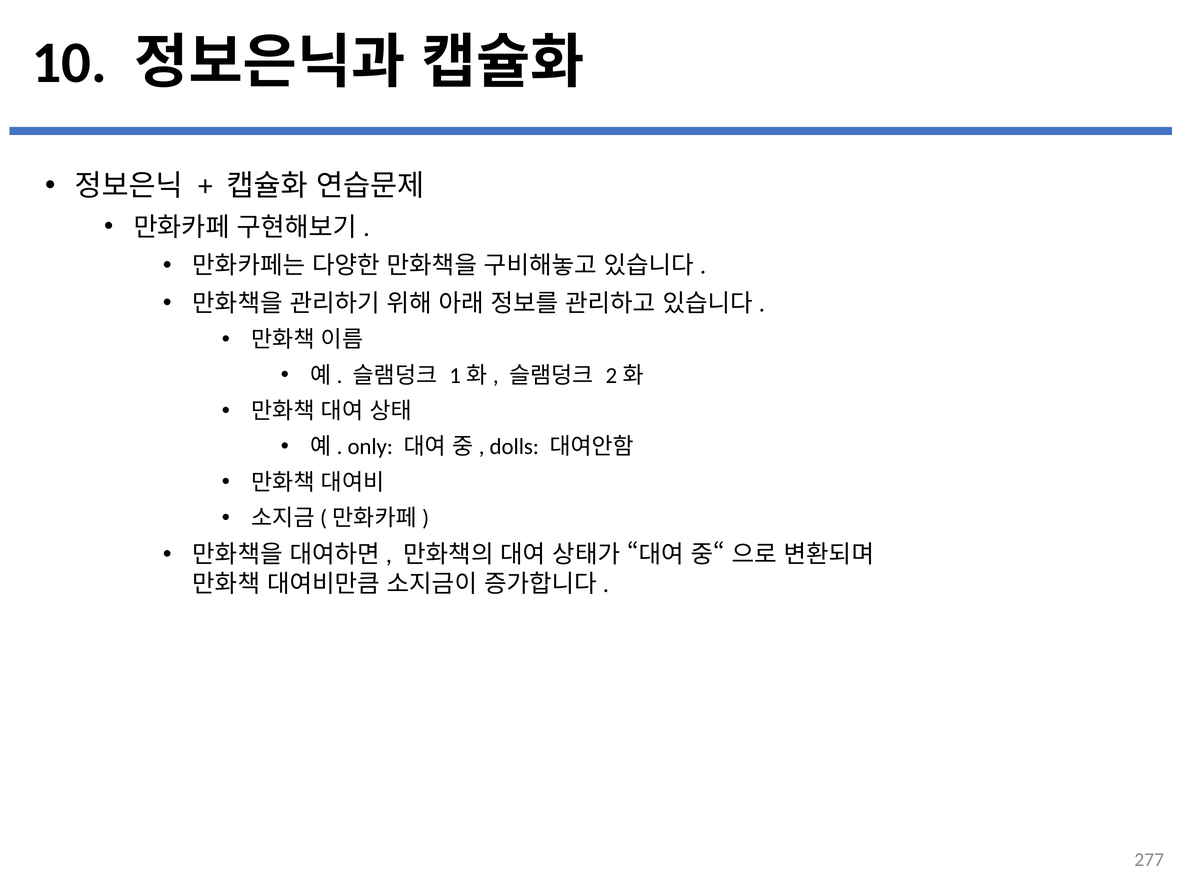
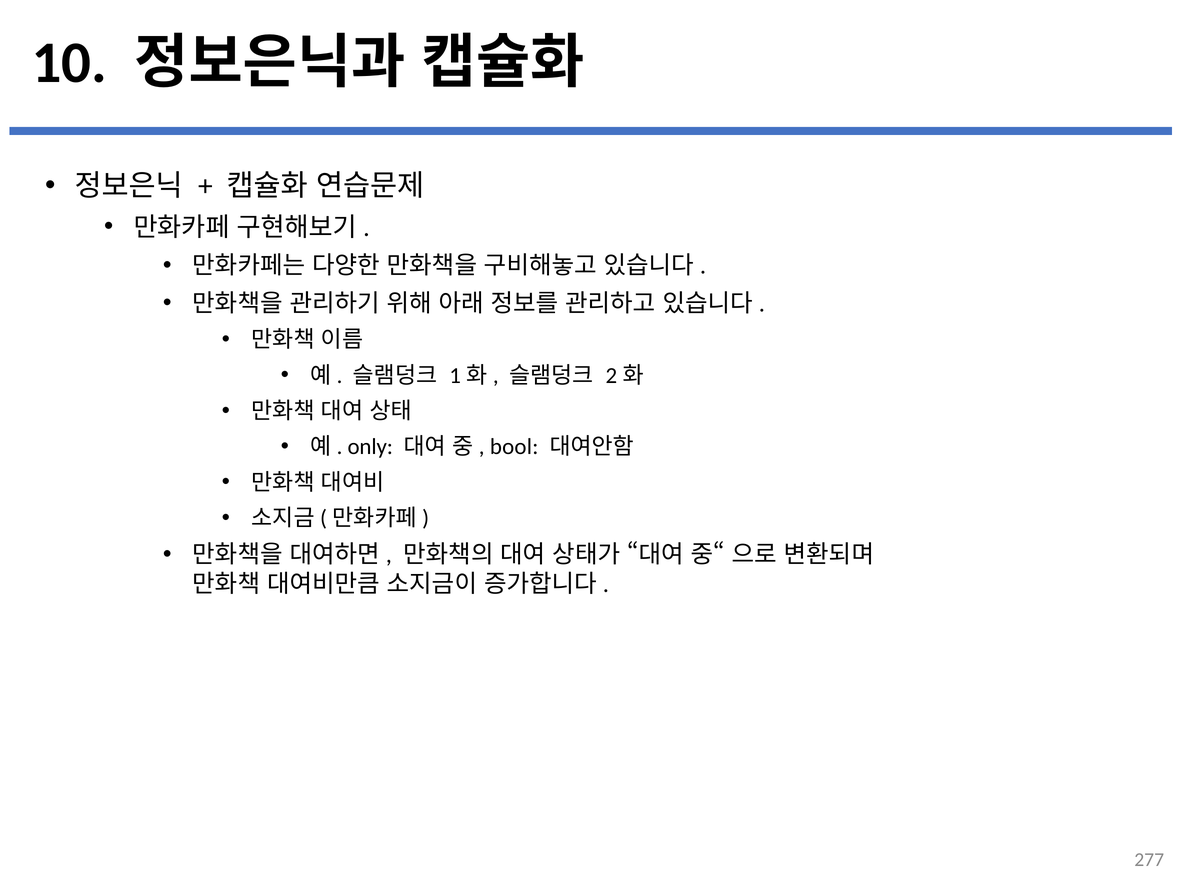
dolls: dolls -> bool (514, 447)
